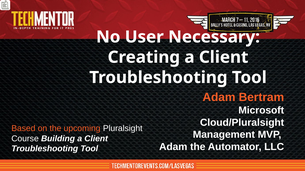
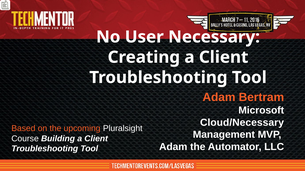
Cloud/Pluralsight: Cloud/Pluralsight -> Cloud/Necessary (242, 123)
